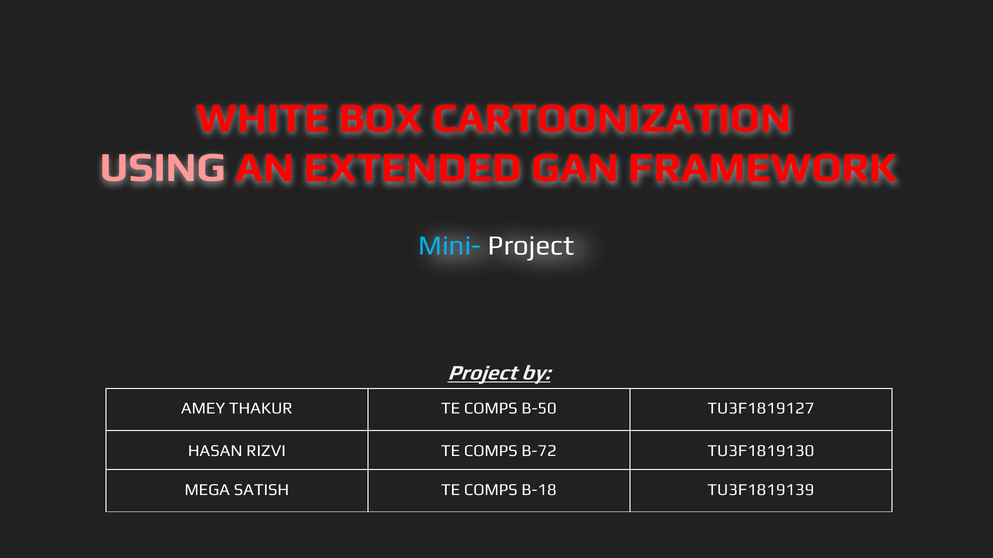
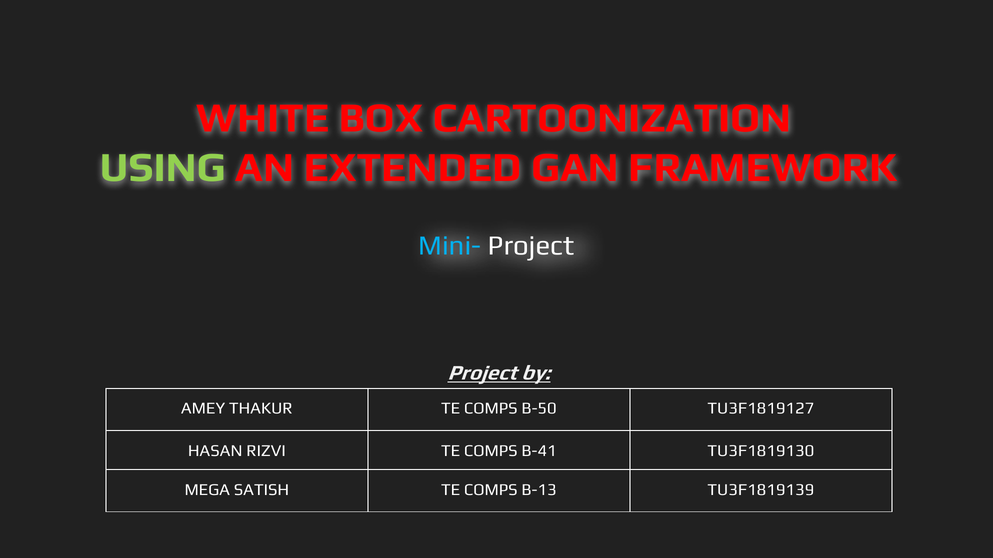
USING colour: pink -> light green (163, 168)
B-72: B-72 -> B-41 (539, 451)
B-18: B-18 -> B-13 (539, 490)
